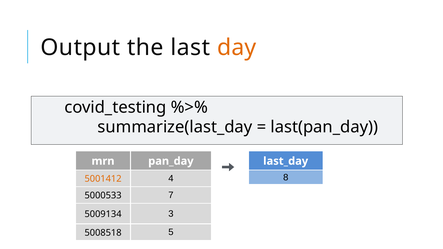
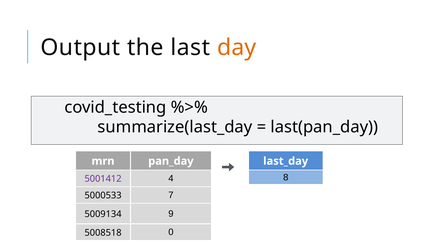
5001412 colour: orange -> purple (103, 179)
3: 3 -> 9 (171, 214)
5: 5 -> 0 (171, 232)
